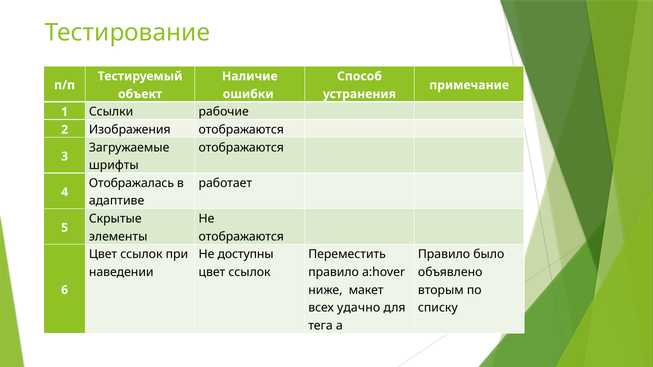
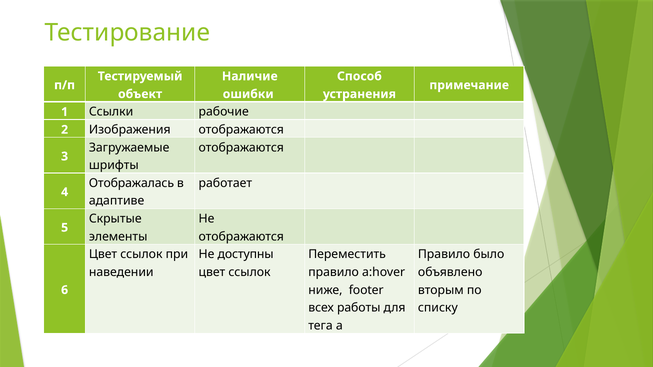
макет: макет -> footer (366, 290)
удачно: удачно -> работы (359, 308)
